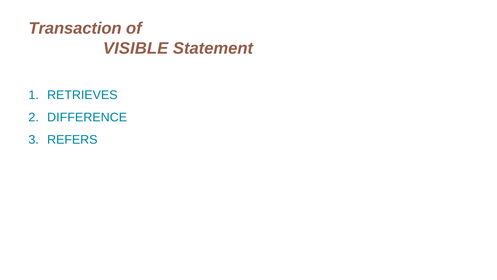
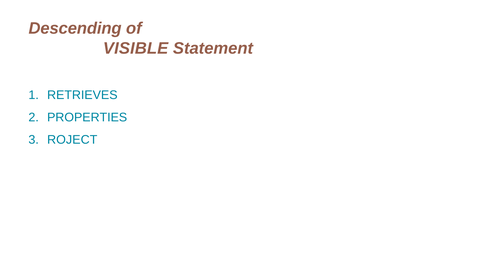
Transaction: Transaction -> Descending (75, 28)
DIFFERENCE: DIFFERENCE -> PROPERTIES (87, 117)
REFERS: REFERS -> ROJECT (72, 140)
